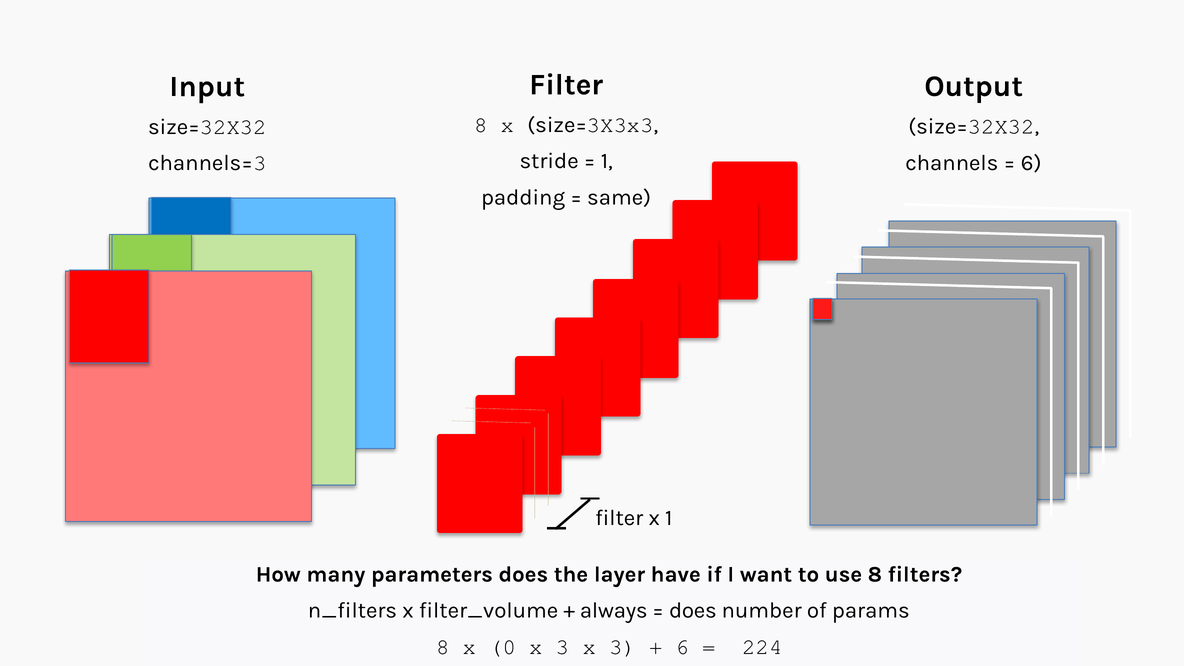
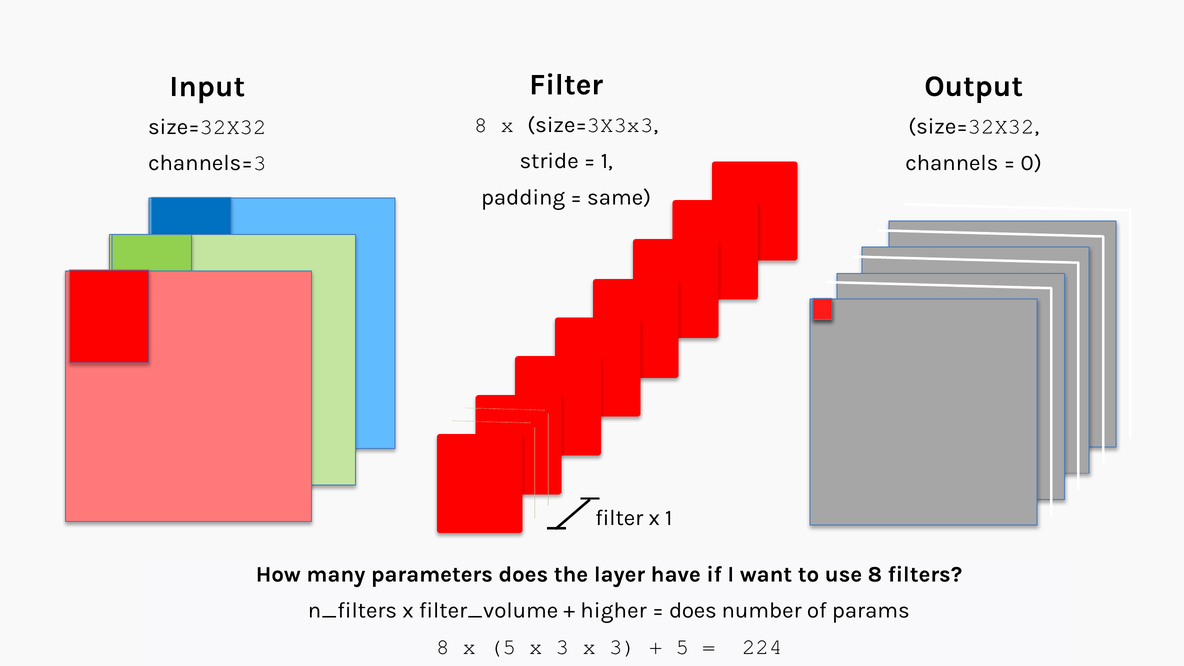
6: 6 -> 0 (1031, 163)
always: always -> higher (614, 611)
x 0: 0 -> 5 (503, 647)
6: 6 -> 5 (682, 647)
